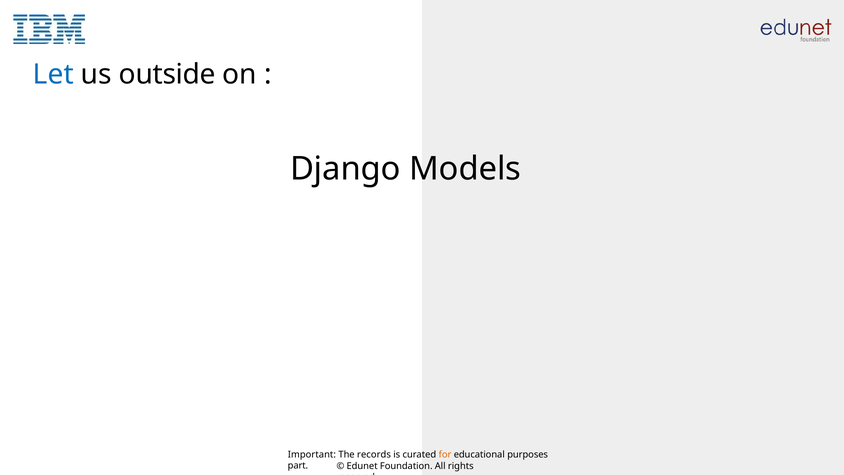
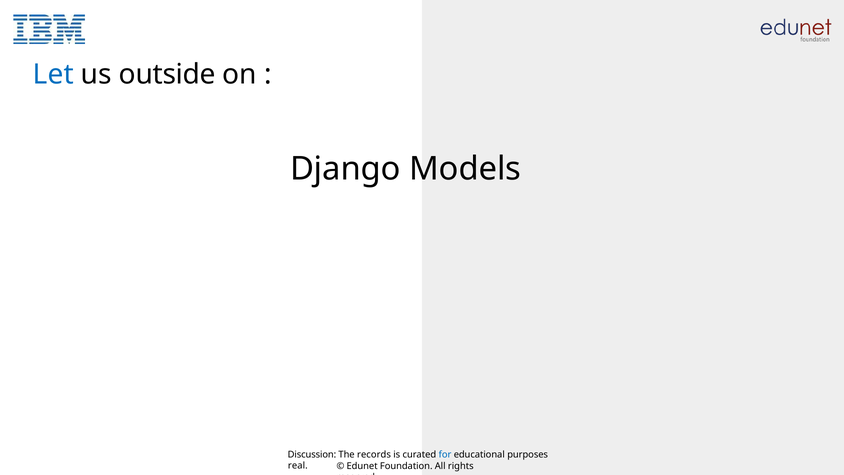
Important: Important -> Discussion (312, 454)
for colour: orange -> blue (445, 454)
part: part -> real (298, 465)
